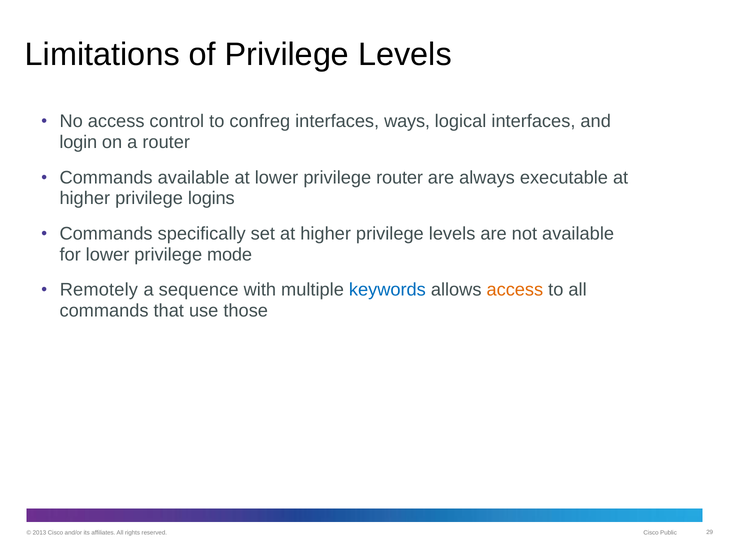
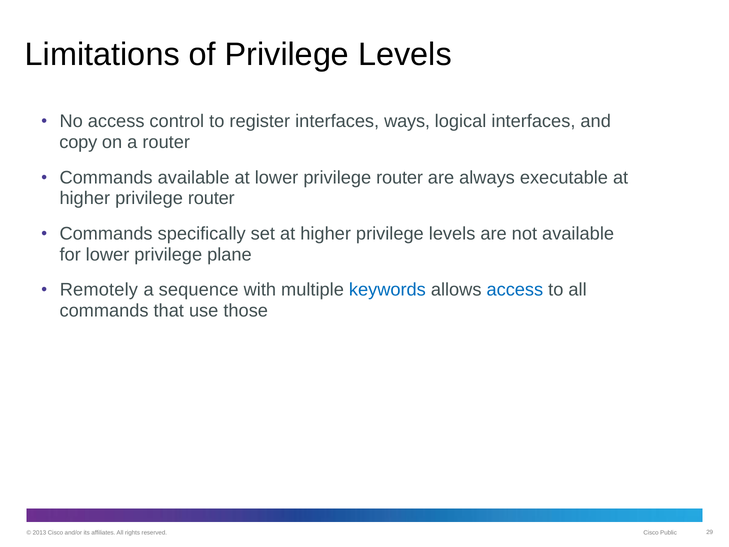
confreg: confreg -> register (260, 121)
login: login -> copy (78, 142)
higher privilege logins: logins -> router (211, 198)
mode: mode -> plane (229, 254)
access colour: orange -> blue (515, 290)
